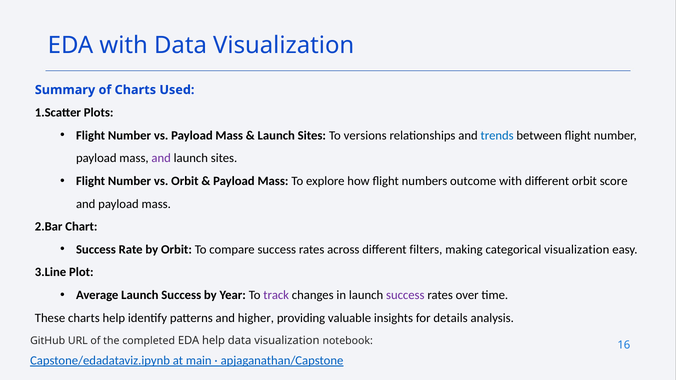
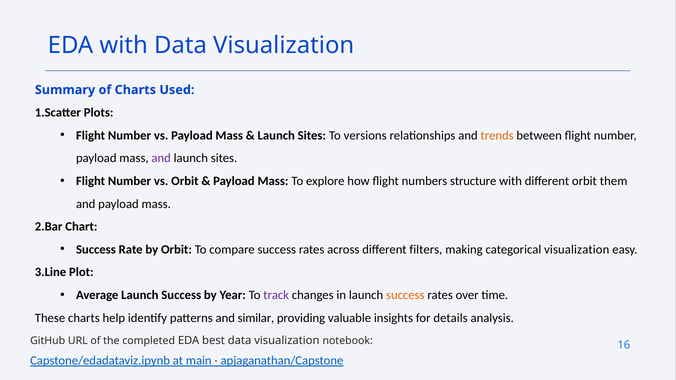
trends colour: blue -> orange (497, 136)
outcome: outcome -> structure (473, 181)
score: score -> them (614, 181)
success colour: purple -> orange (405, 295)
higher: higher -> similar (256, 318)
EDA help: help -> best (213, 341)
